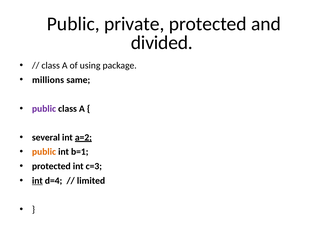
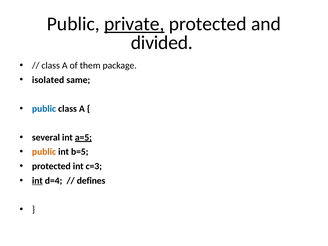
private underline: none -> present (134, 24)
using: using -> them (90, 65)
millions: millions -> isolated (48, 80)
public colour: purple -> blue (44, 109)
a=2: a=2 -> a=5 (83, 137)
b=1: b=1 -> b=5 (80, 152)
limited: limited -> defines (91, 181)
